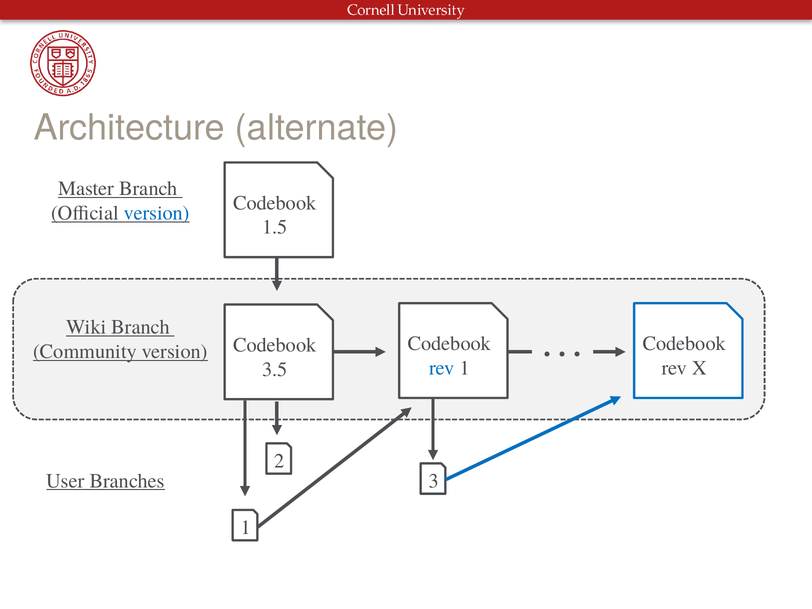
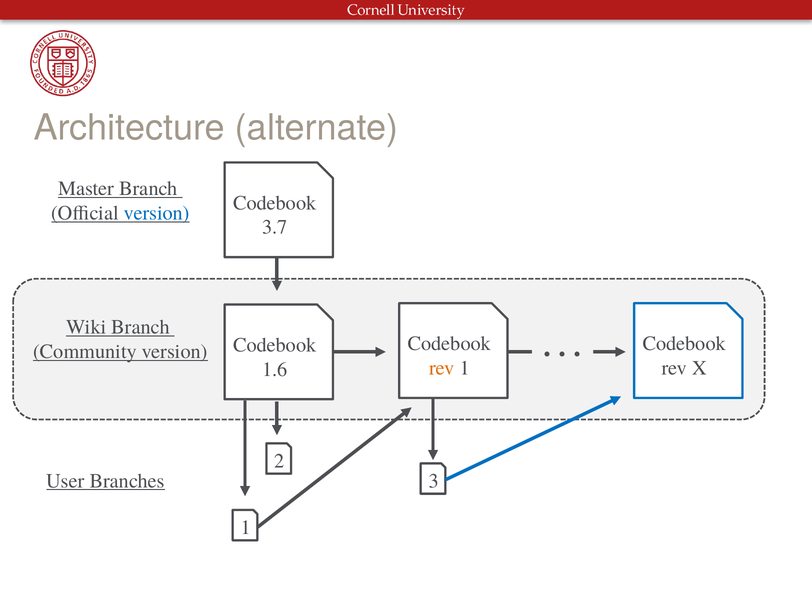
1.5: 1.5 -> 3.7 (275, 227)
rev colour: blue -> orange (442, 368)
3.5: 3.5 -> 1.6 (275, 369)
